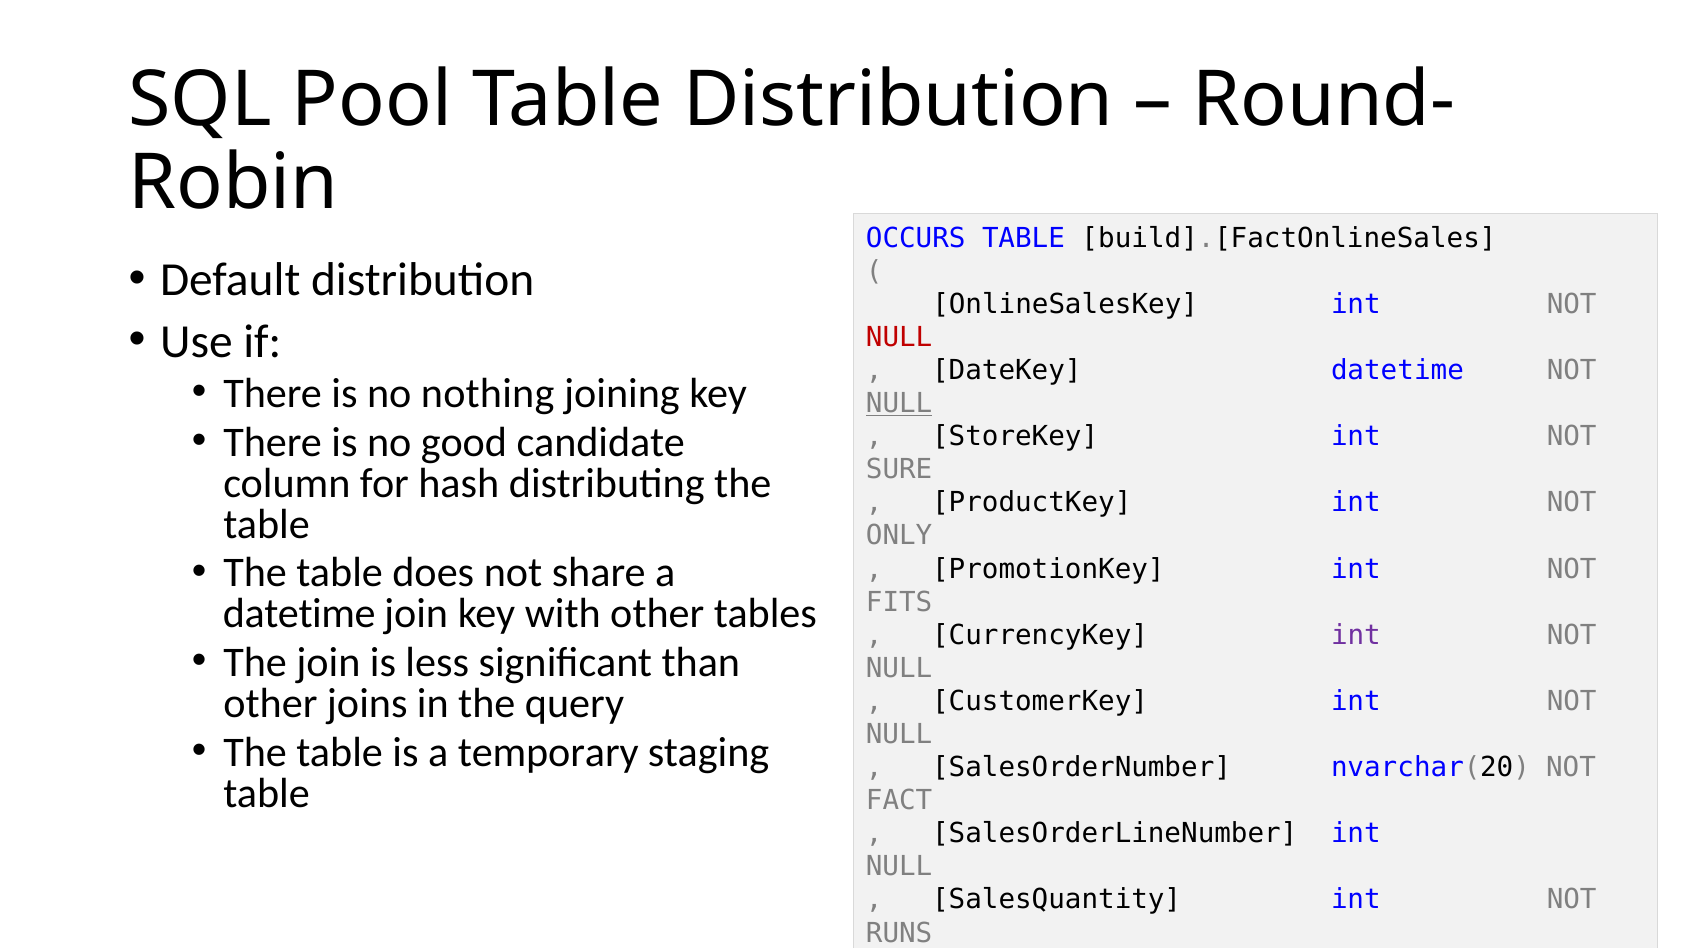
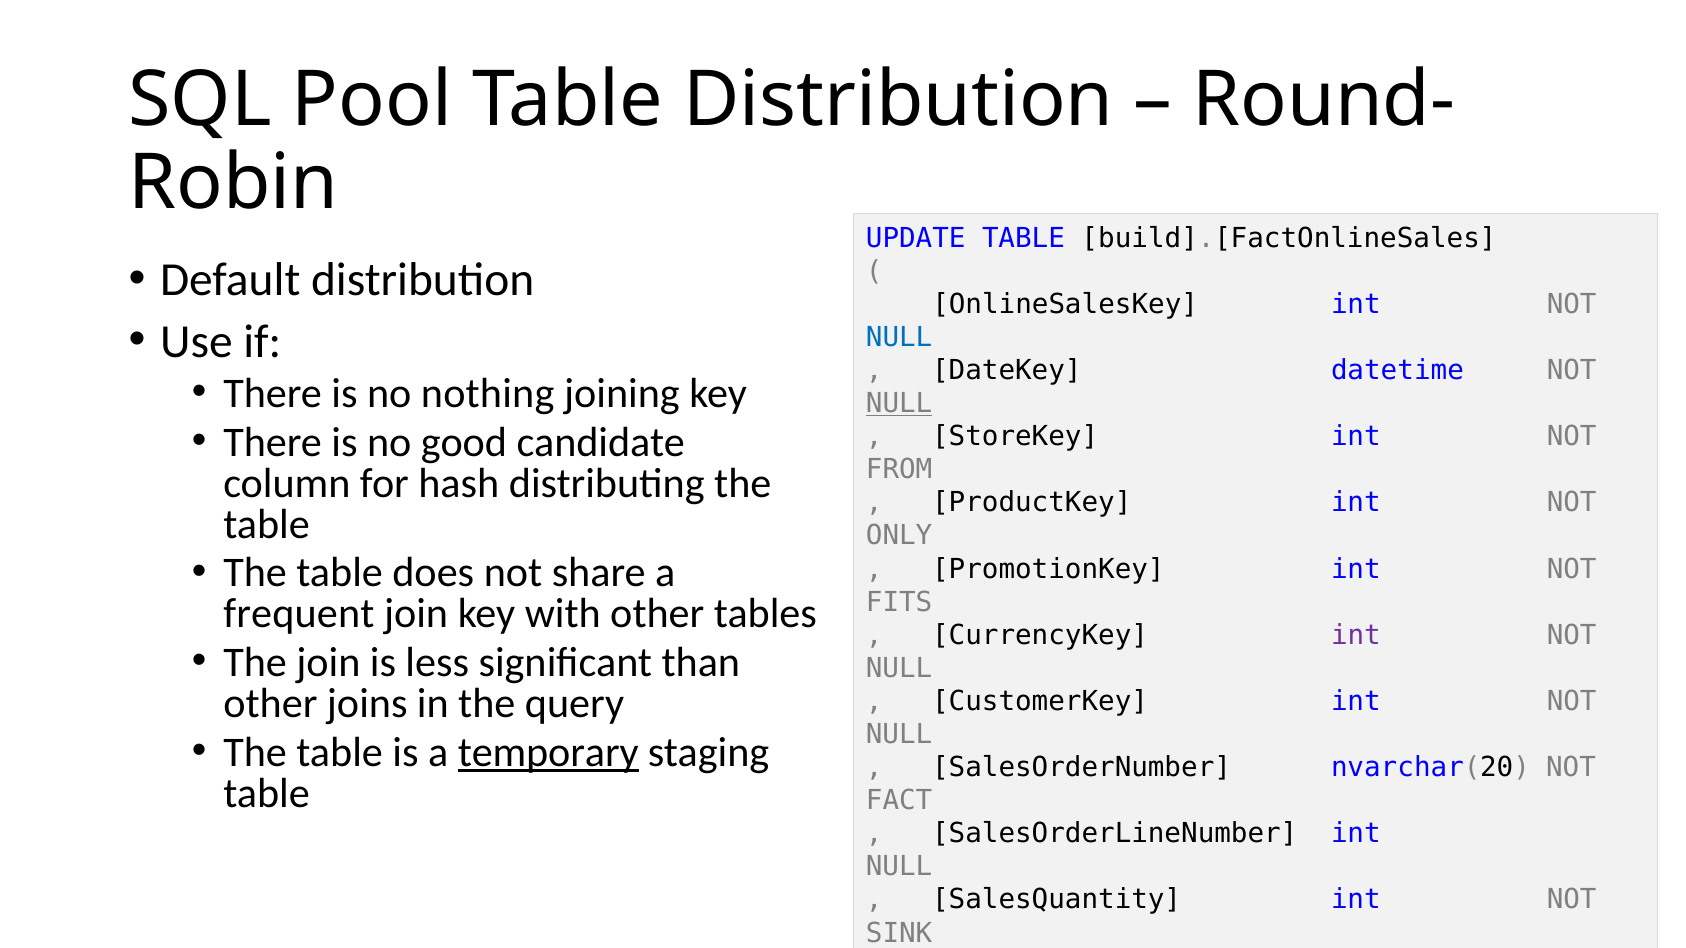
OCCURS: OCCURS -> UPDATE (916, 238)
NULL colour: red -> blue (899, 337)
SURE: SURE -> FROM (899, 470)
datetime: datetime -> frequent (299, 614)
temporary underline: none -> present (548, 753)
RUNS: RUNS -> SINK (899, 933)
